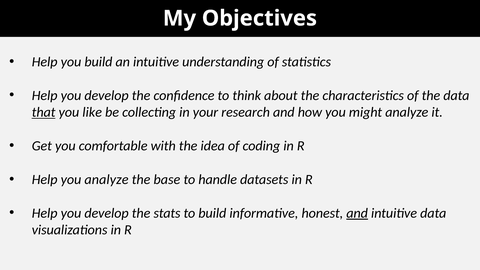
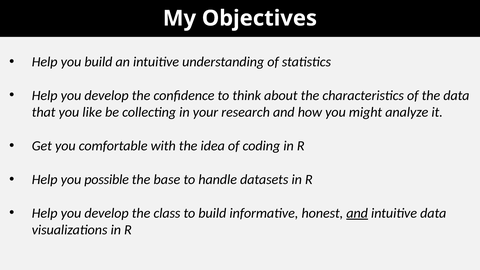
that underline: present -> none (44, 112)
you analyze: analyze -> possible (107, 179)
stats: stats -> class (167, 213)
